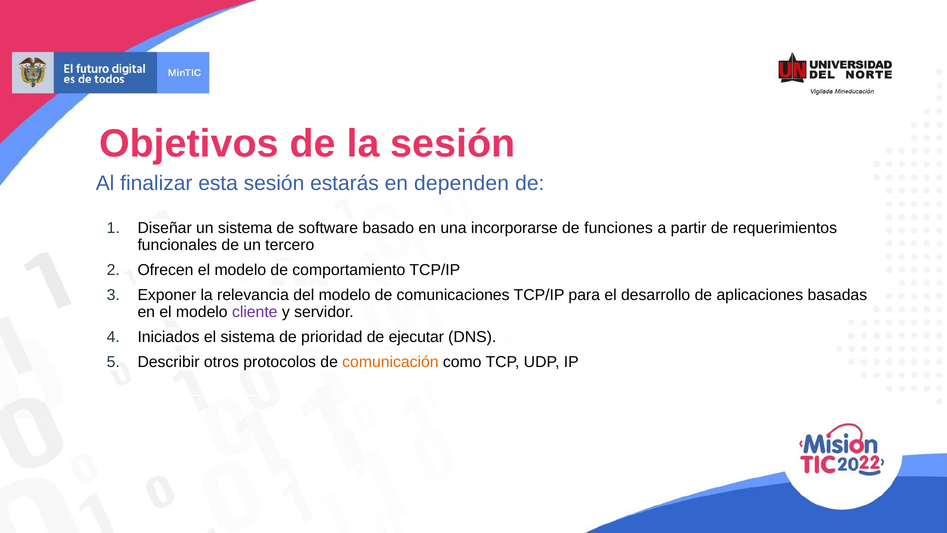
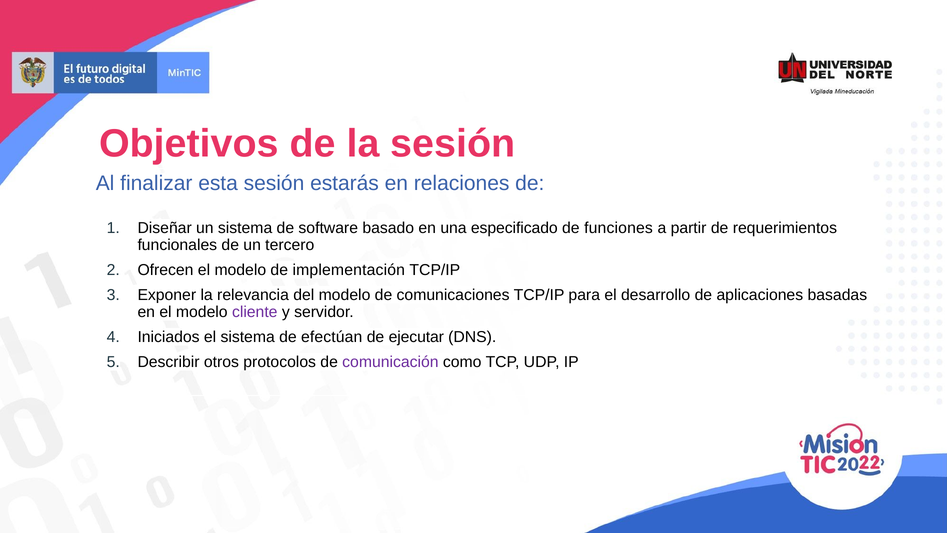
dependen: dependen -> relaciones (462, 183)
incorporarse: incorporarse -> especificado (514, 228)
comportamiento: comportamiento -> implementación (349, 270)
prioridad: prioridad -> efectúan (332, 337)
comunicación colour: orange -> purple (390, 362)
